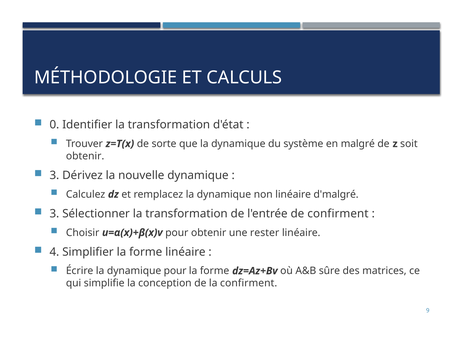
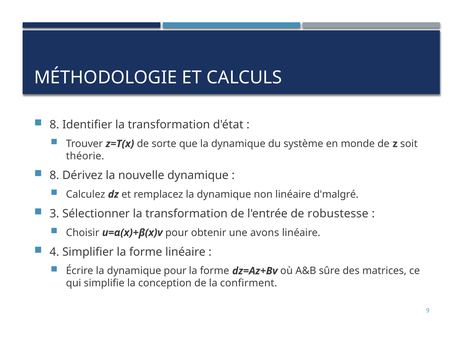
0: 0 -> 8 (54, 125)
malgré: malgré -> monde (358, 144)
obtenir: obtenir -> théorie (85, 156)
3: 3 -> 8 (54, 176)
de confirment: confirment -> robustesse (338, 214)
rester: rester -> avons (265, 233)
